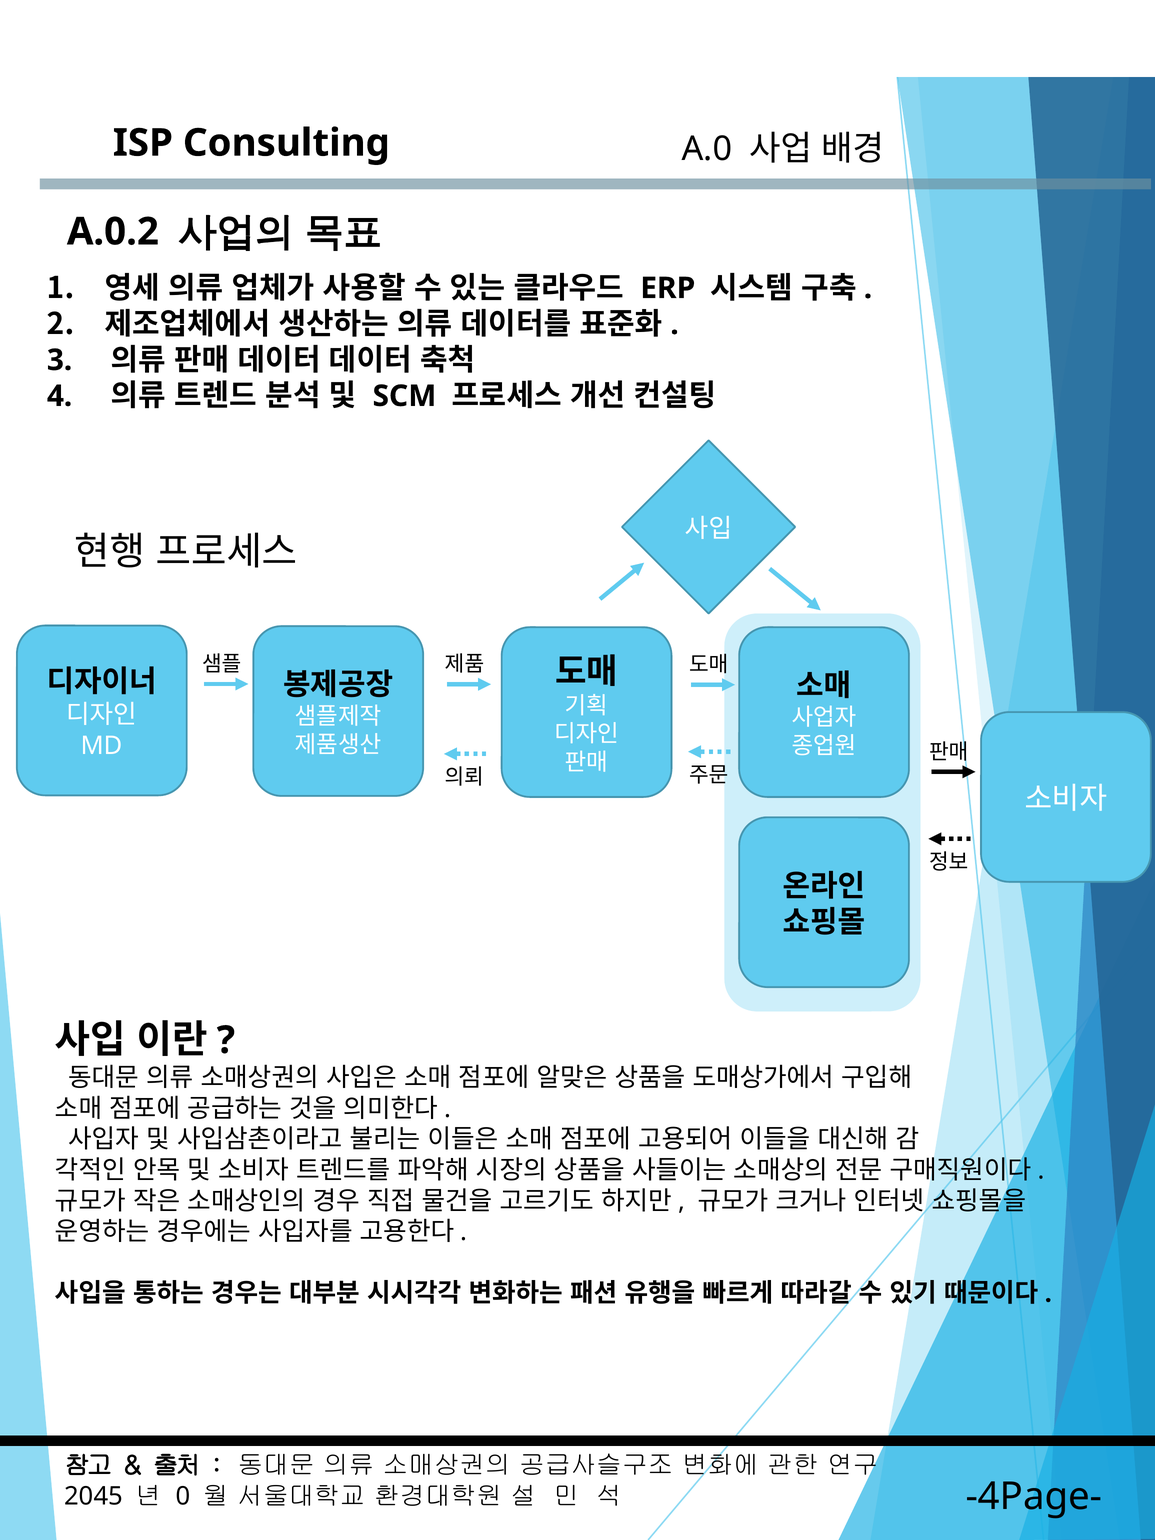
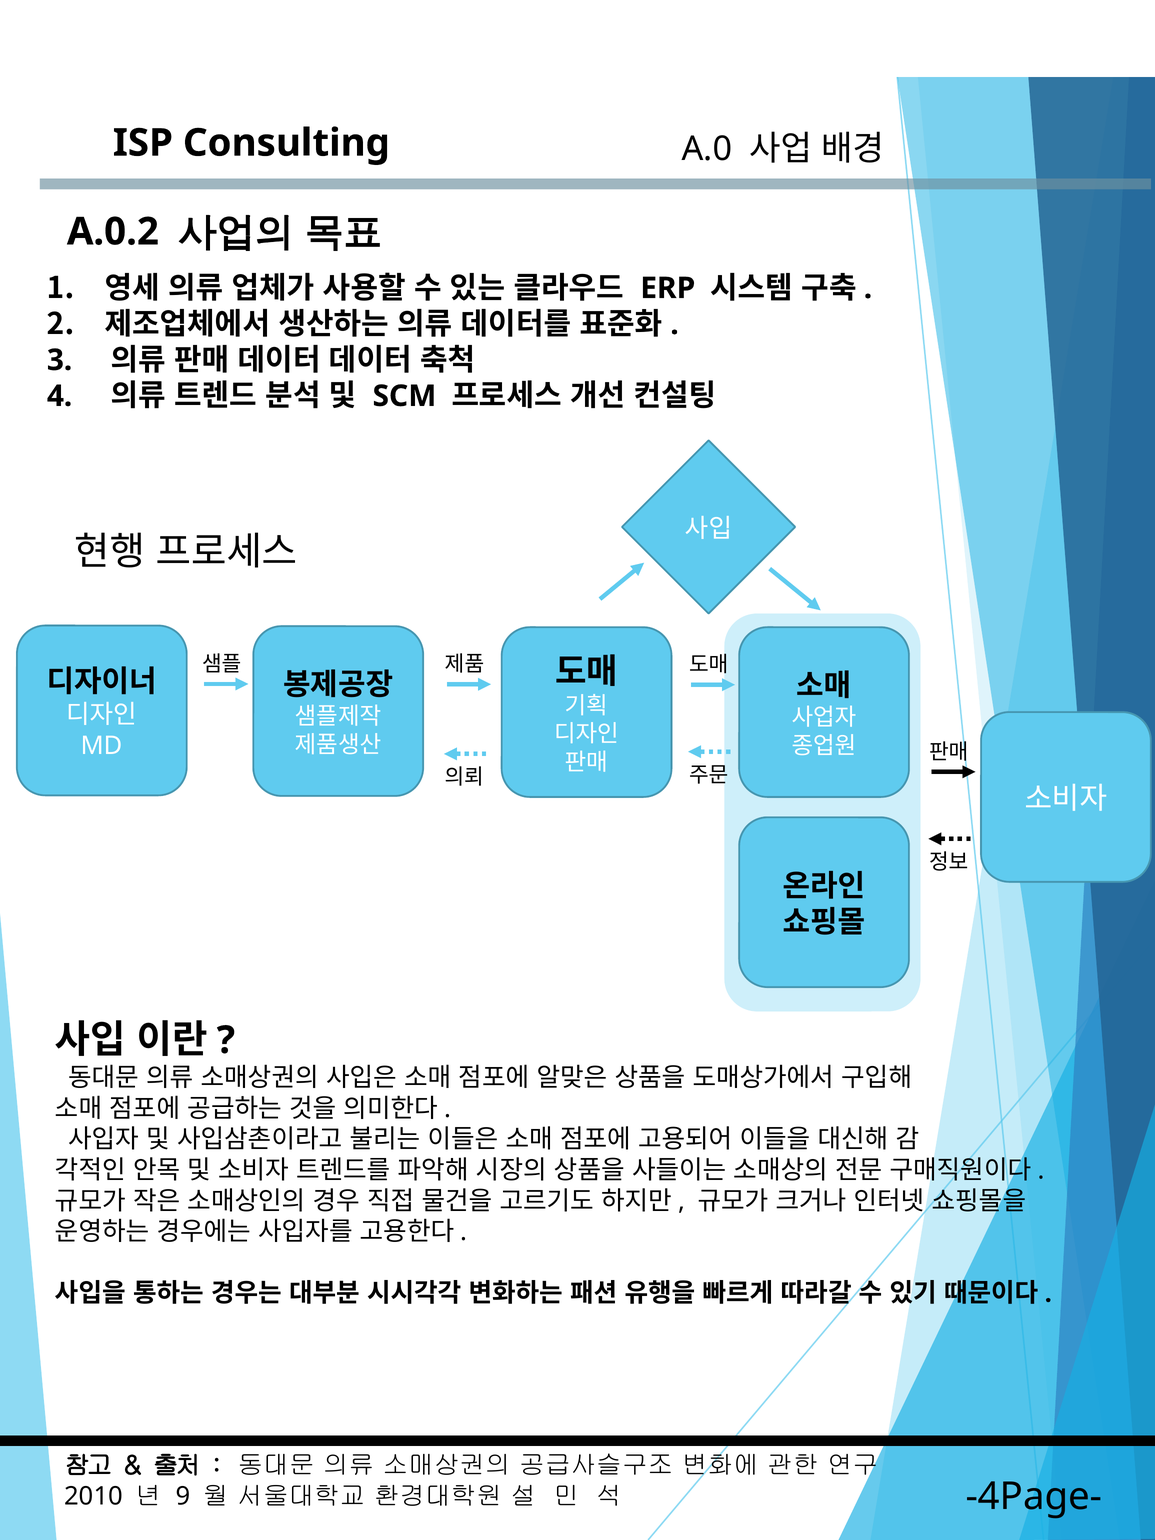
2045: 2045 -> 2010 (94, 1496)
0: 0 -> 9 (183, 1496)
